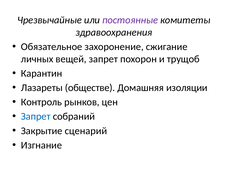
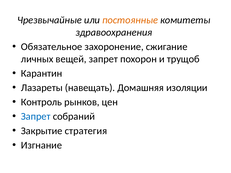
постоянные colour: purple -> orange (130, 20)
обществе: обществе -> навещать (90, 88)
сценарий: сценарий -> стратегия (86, 131)
